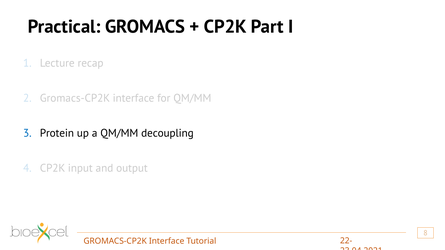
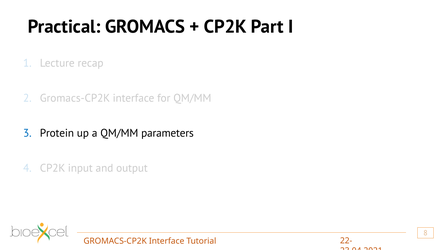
decoupling: decoupling -> parameters (167, 133)
